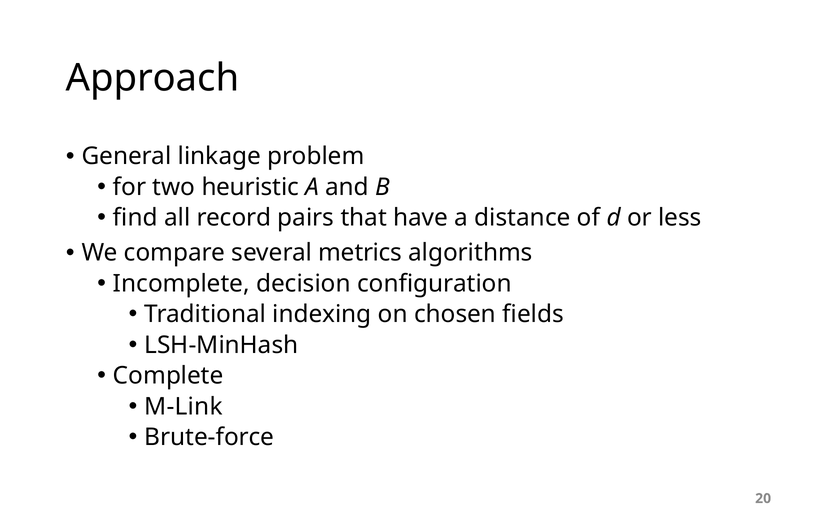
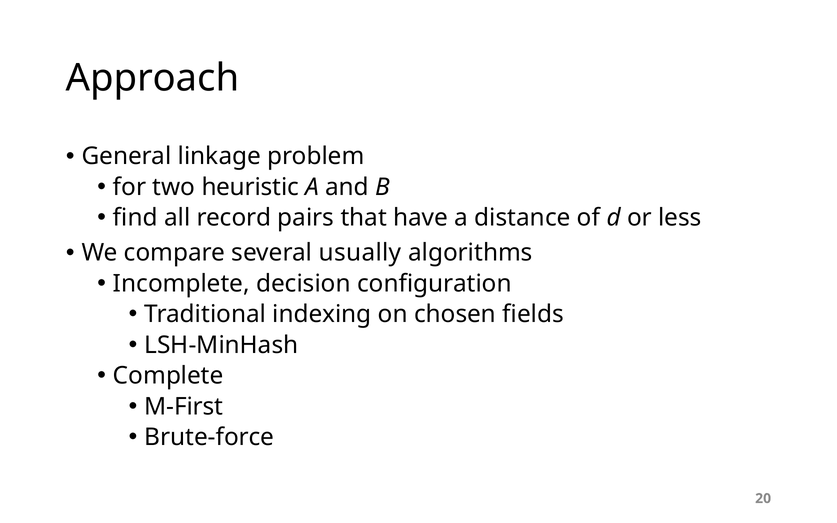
metrics: metrics -> usually (360, 253)
M-Link: M-Link -> M-First (184, 407)
